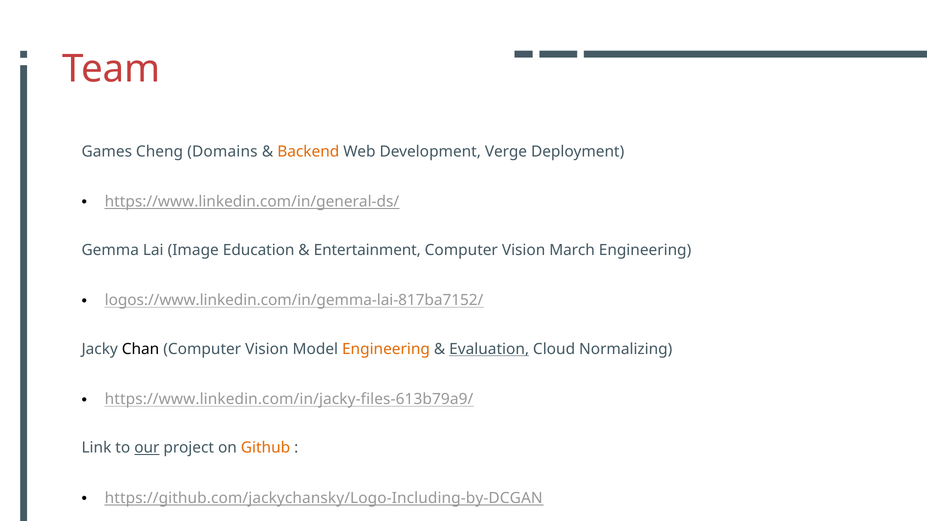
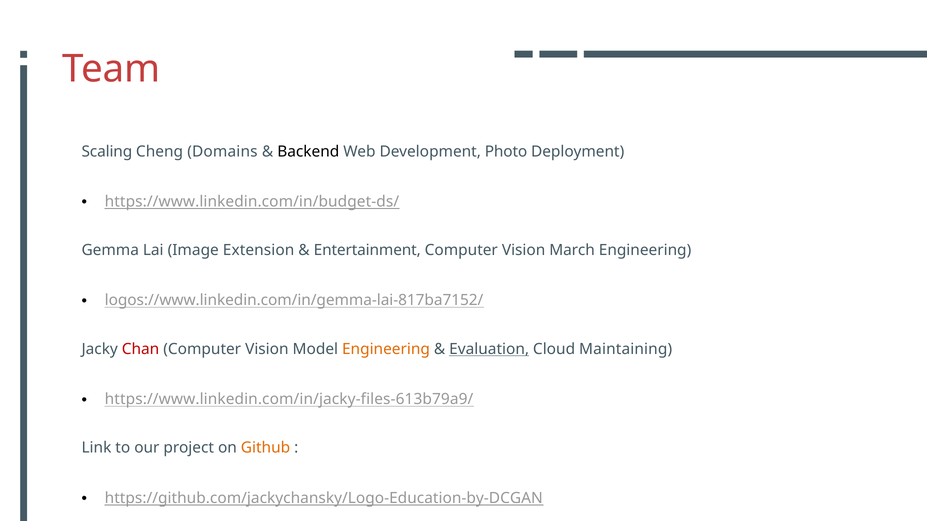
Games: Games -> Scaling (107, 152)
Backend colour: orange -> black (308, 152)
Verge: Verge -> Photo (506, 152)
https://www.linkedin.com/in/general-ds/: https://www.linkedin.com/in/general-ds/ -> https://www.linkedin.com/in/budget-ds/ (252, 202)
Education: Education -> Extension (259, 250)
Chan colour: black -> red (141, 349)
Normalizing: Normalizing -> Maintaining (626, 349)
our underline: present -> none (147, 448)
https://github.com/jackychansky/Logo-Including-by-DCGAN: https://github.com/jackychansky/Logo-Including-by-DCGAN -> https://github.com/jackychansky/Logo-Education-by-DCGAN (324, 498)
